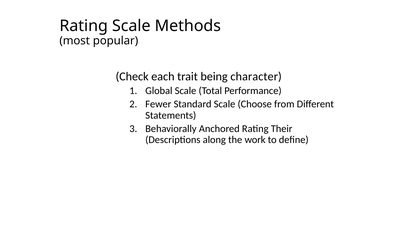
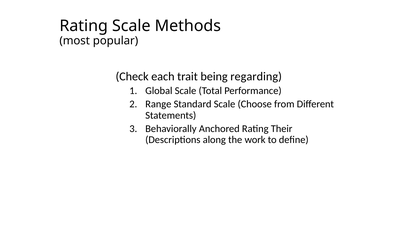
character: character -> regarding (256, 76)
Fewer: Fewer -> Range (158, 104)
